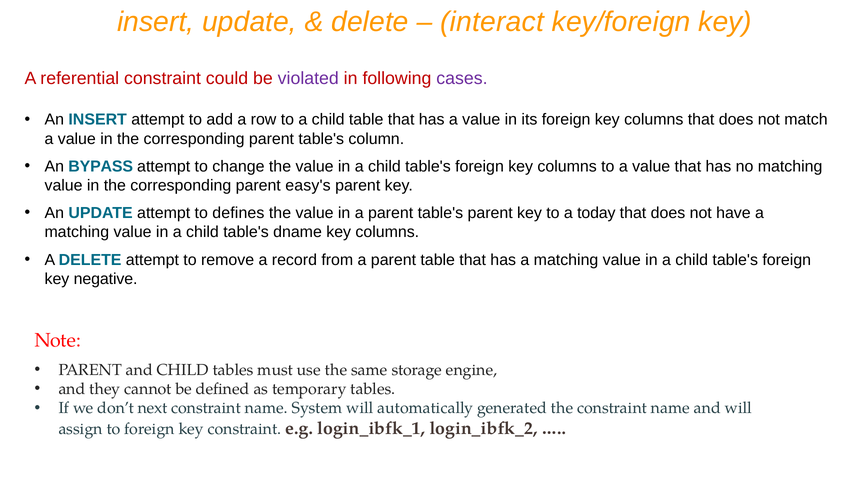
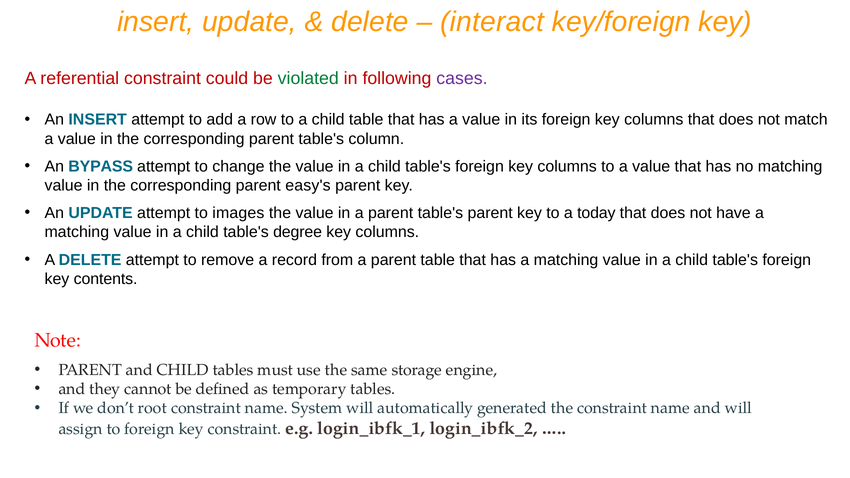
violated colour: purple -> green (308, 78)
defines: defines -> images (238, 213)
dname: dname -> degree (298, 232)
negative: negative -> contents (106, 279)
next: next -> root (152, 408)
